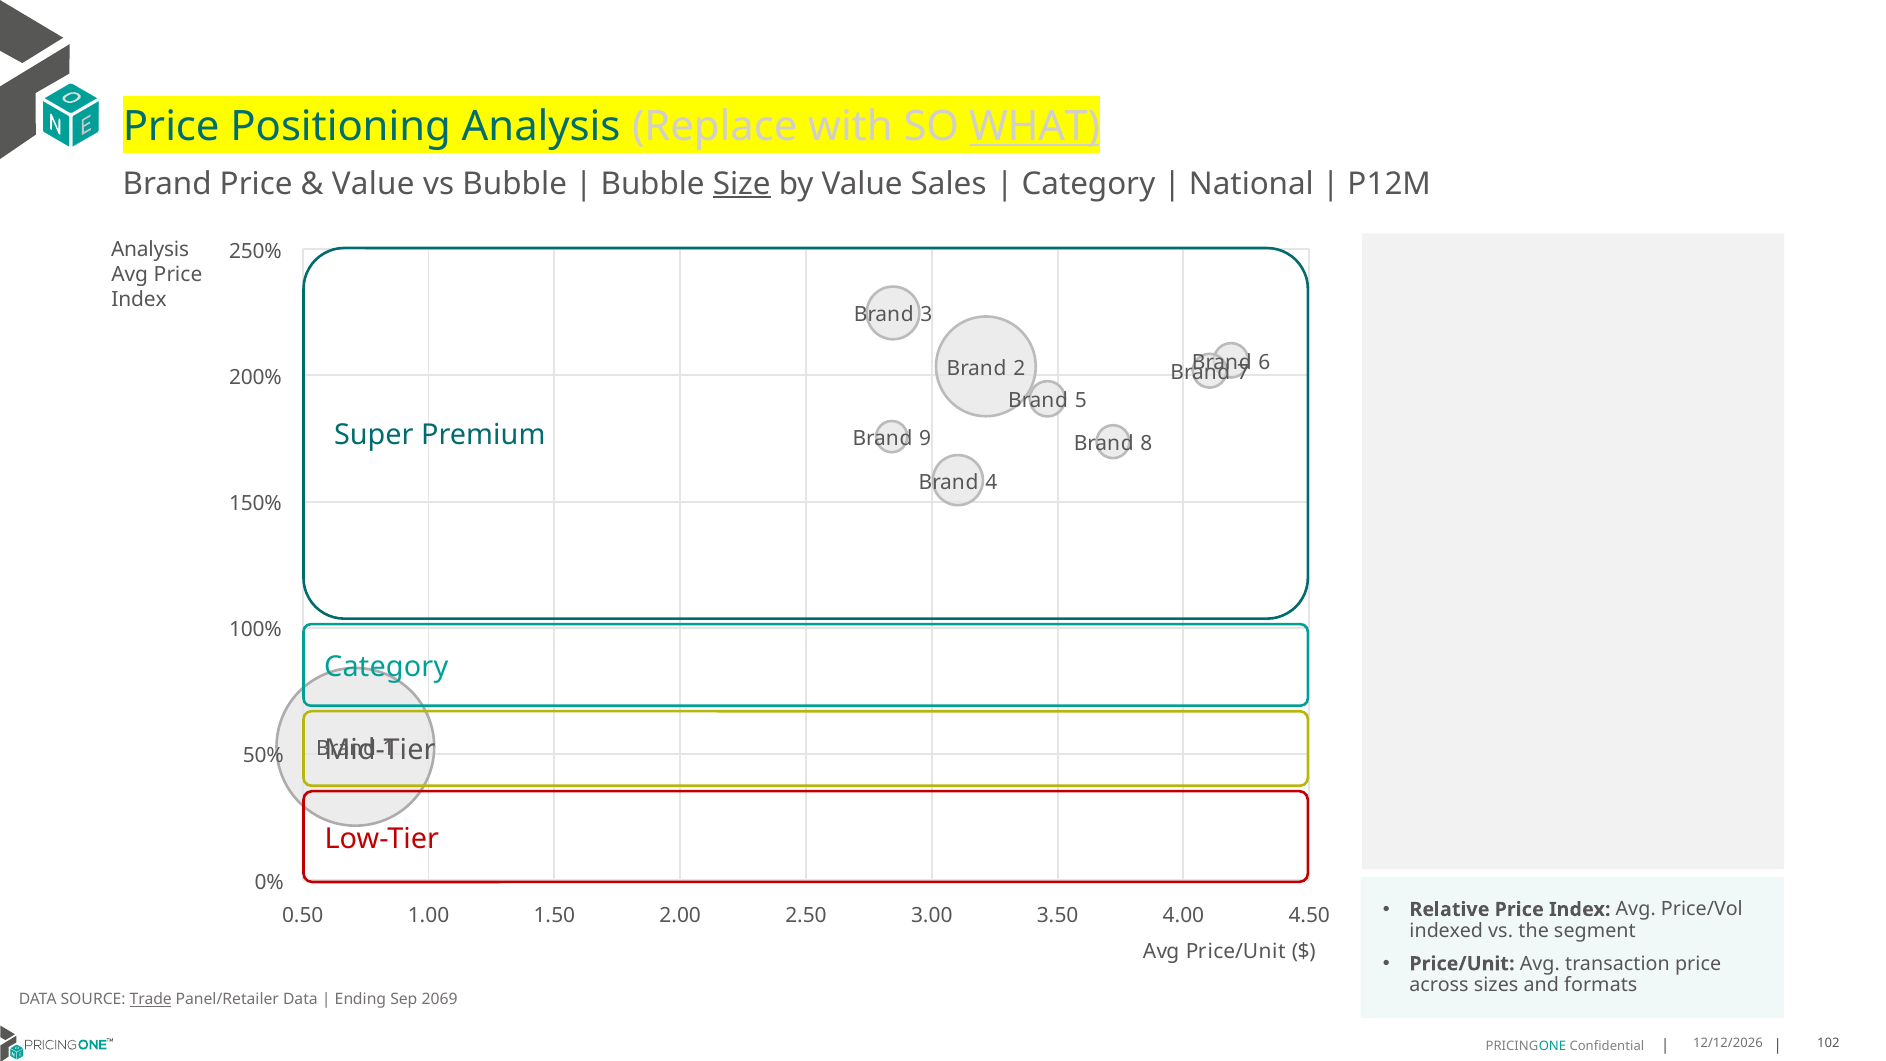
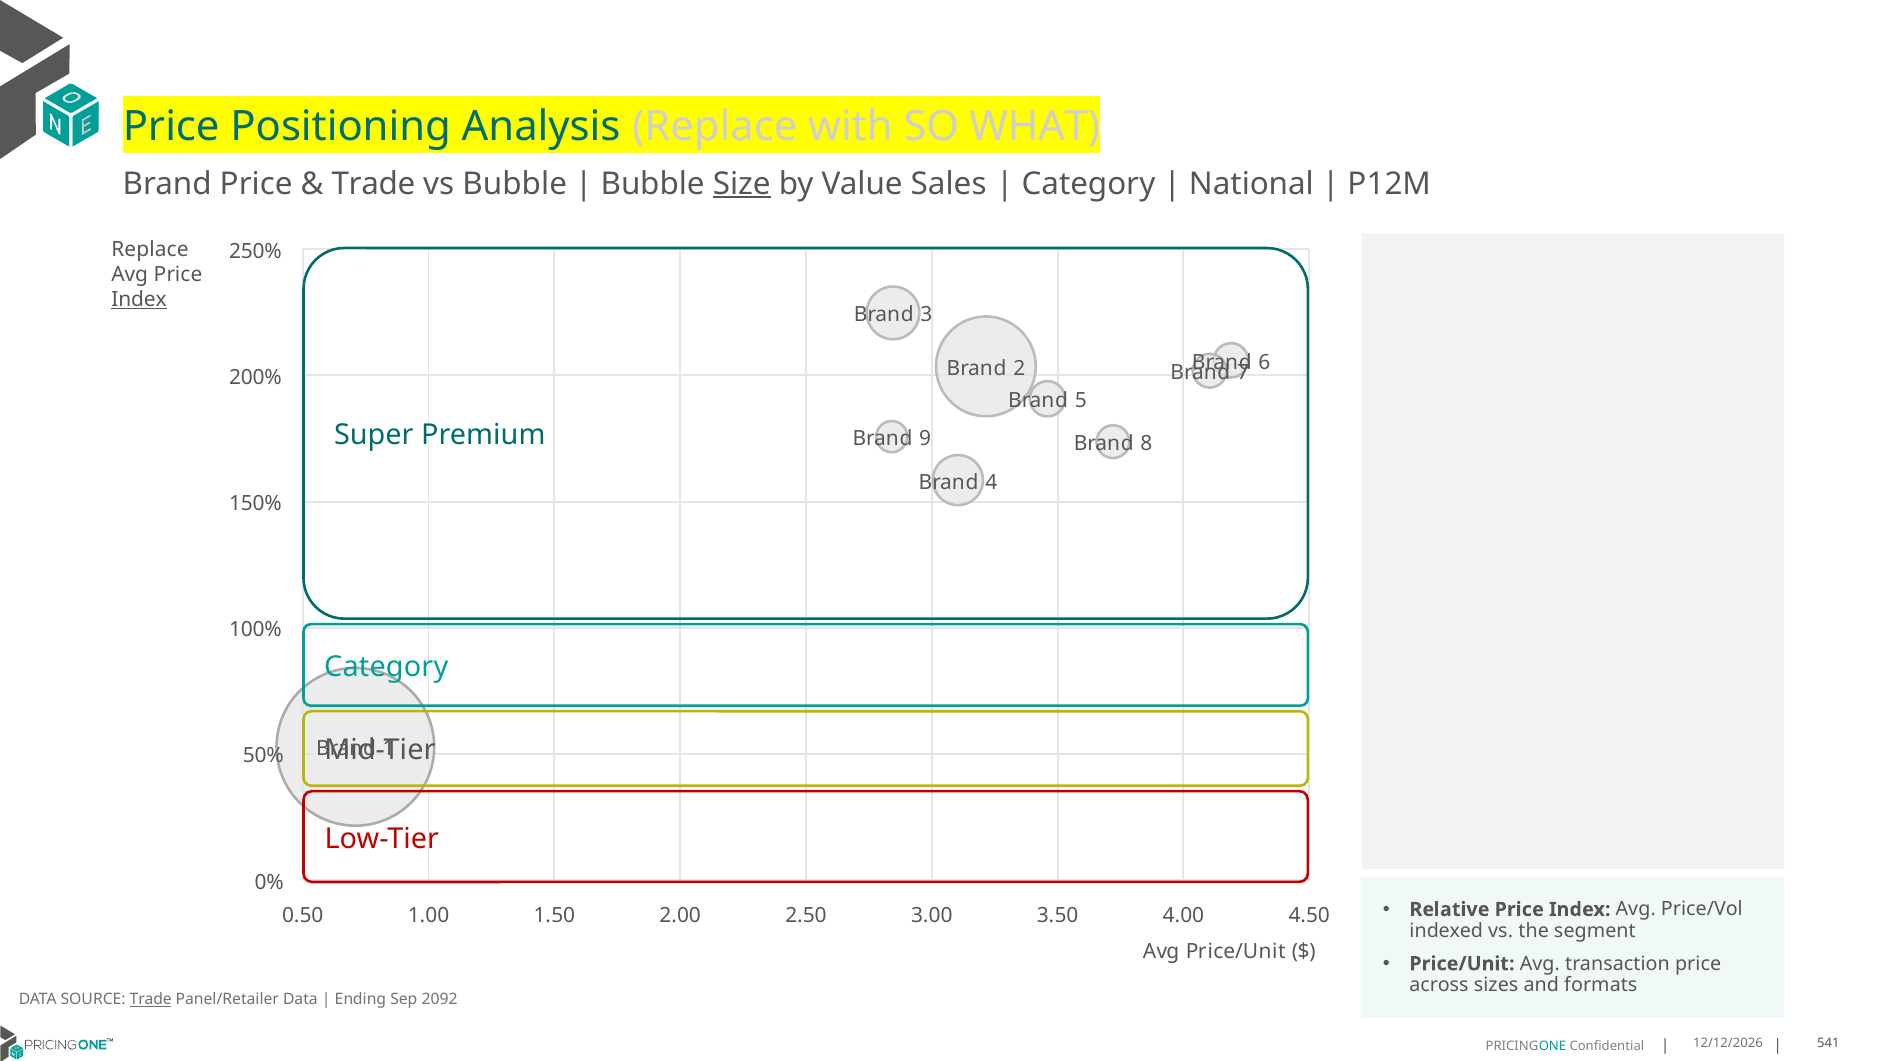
WHAT underline: present -> none (1035, 127)
Value: Value -> Trade (373, 184)
Analysis: Analysis -> Replace (150, 249)
Index underline: none -> present (139, 300)
2069: 2069 -> 2092 (440, 999)
102: 102 -> 541 (1828, 1043)
